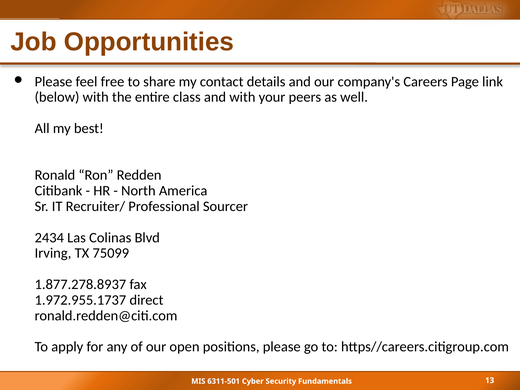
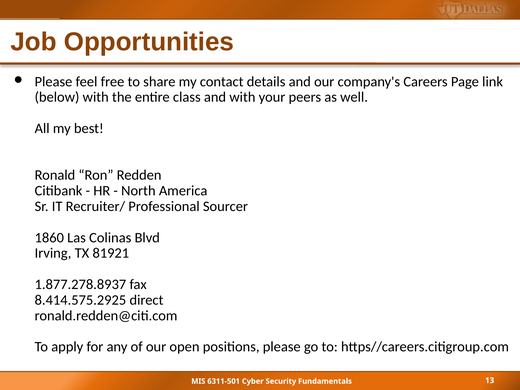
2434: 2434 -> 1860 (49, 238)
75099: 75099 -> 81921 (111, 253)
1.972.955.1737: 1.972.955.1737 -> 8.414.575.2925 (80, 300)
